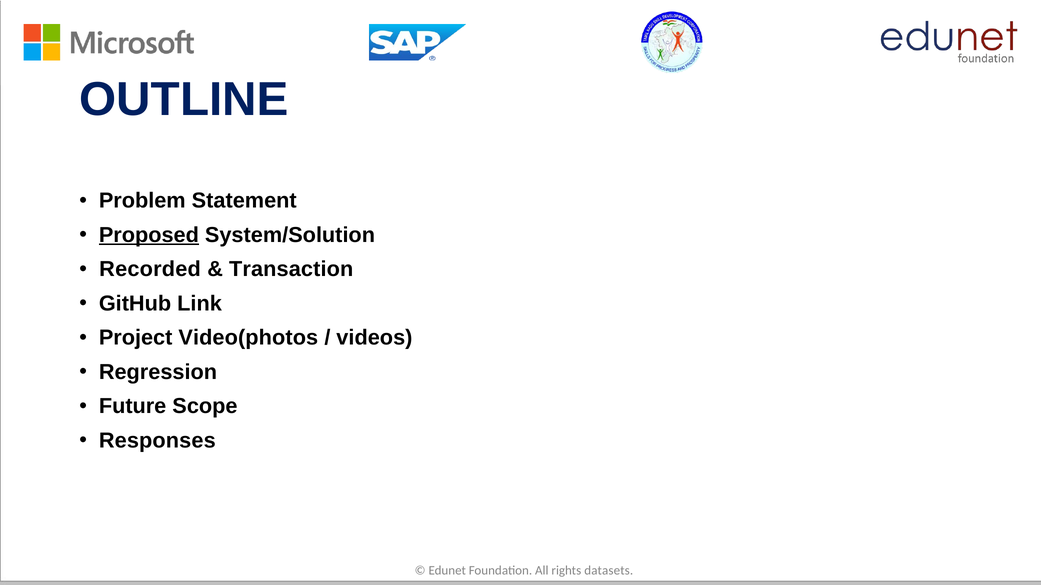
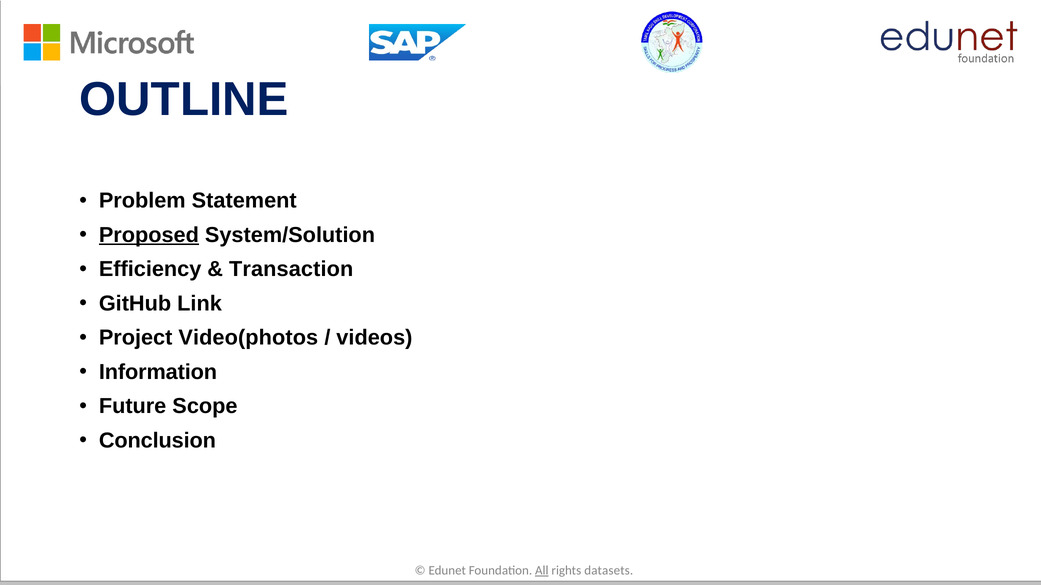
Recorded: Recorded -> Efficiency (150, 270)
Regression: Regression -> Information (158, 372)
Responses: Responses -> Conclusion (157, 441)
All underline: none -> present (542, 571)
